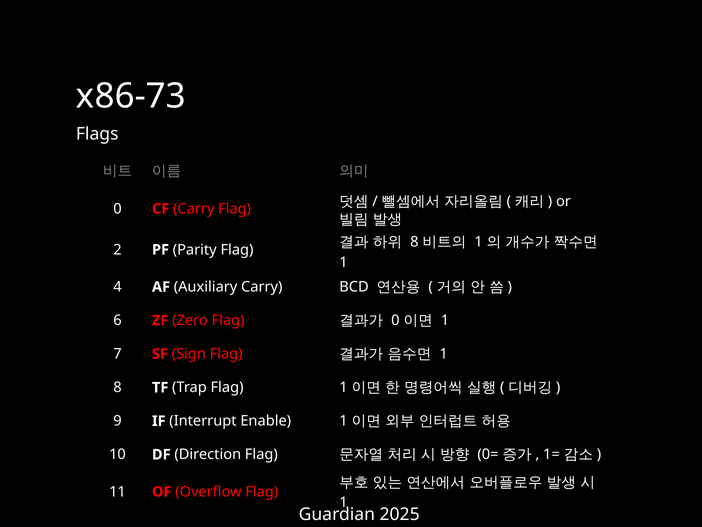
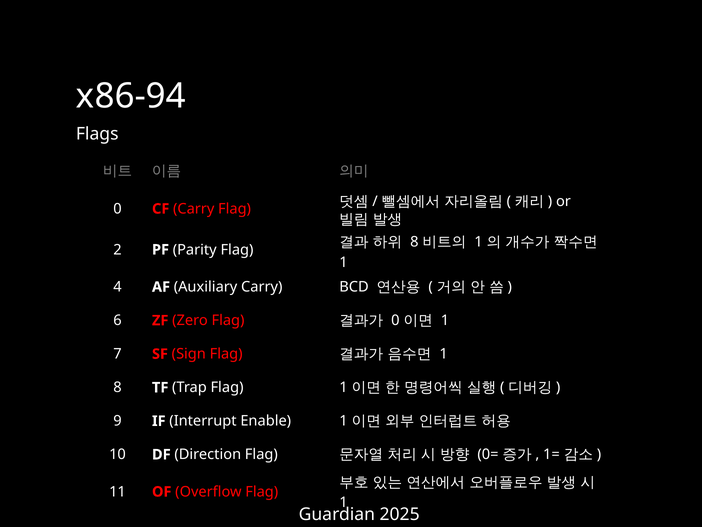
x86-73: x86-73 -> x86-94 (131, 96)
